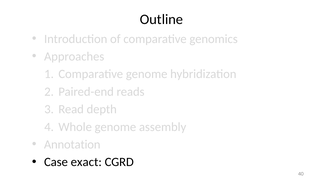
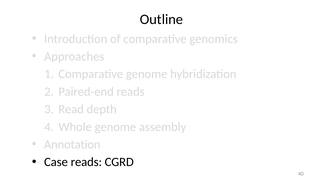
Case exact: exact -> reads (86, 162)
